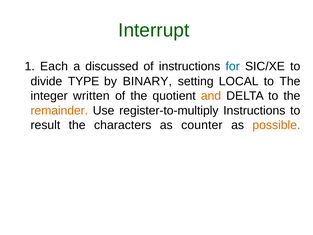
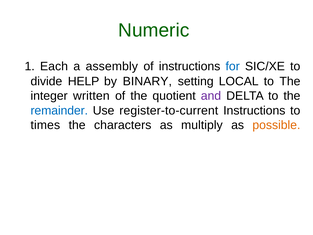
Interrupt: Interrupt -> Numeric (154, 30)
discussed: discussed -> assembly (112, 66)
TYPE: TYPE -> HELP (84, 81)
and colour: orange -> purple (211, 96)
remainder colour: orange -> blue (59, 110)
register-to-multiply: register-to-multiply -> register-to-current (169, 110)
result: result -> times (45, 125)
counter: counter -> multiply (202, 125)
